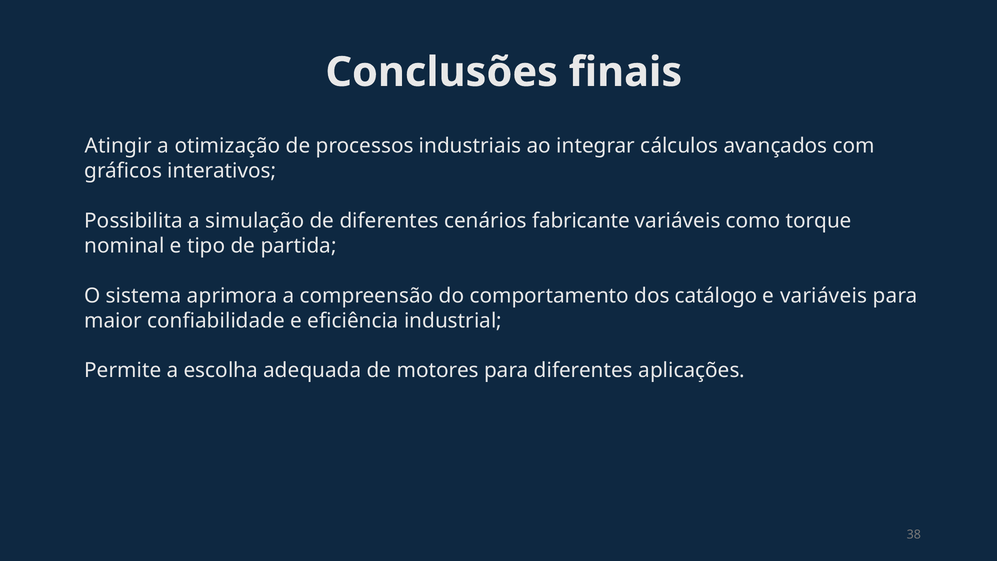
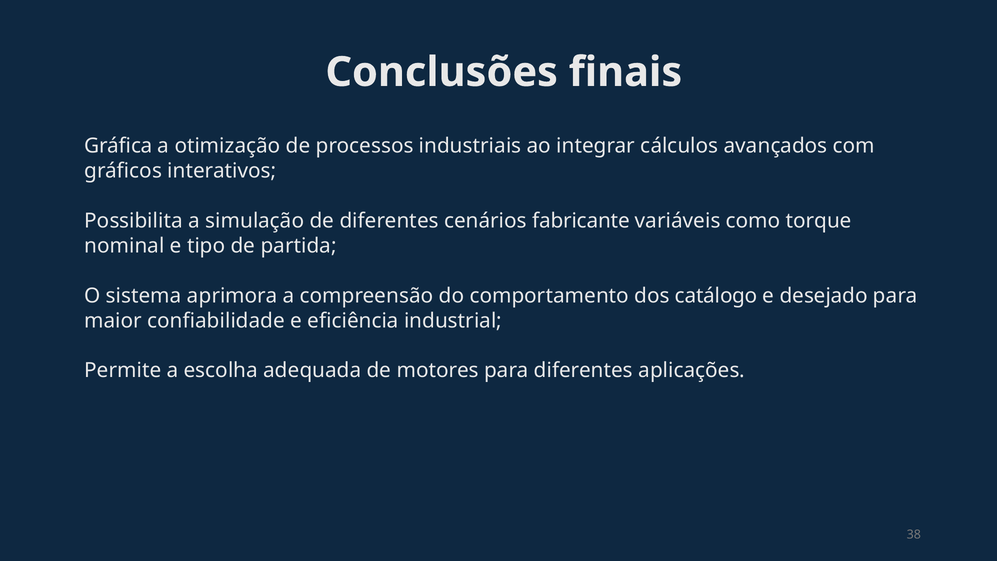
Atingir: Atingir -> Gráfica (118, 146)
e variáveis: variáveis -> desejado (824, 296)
